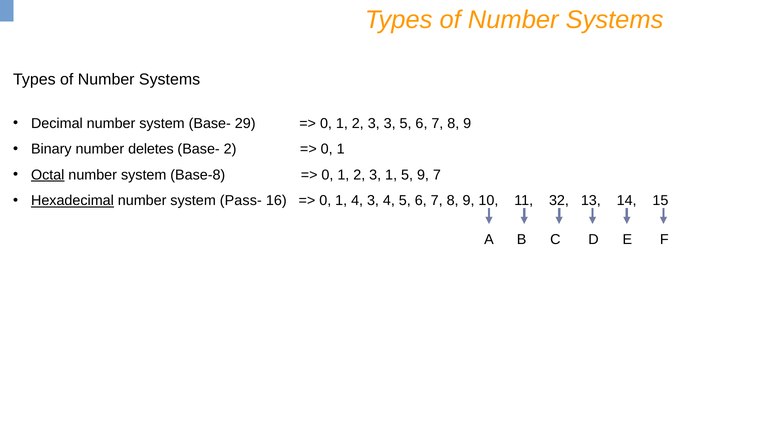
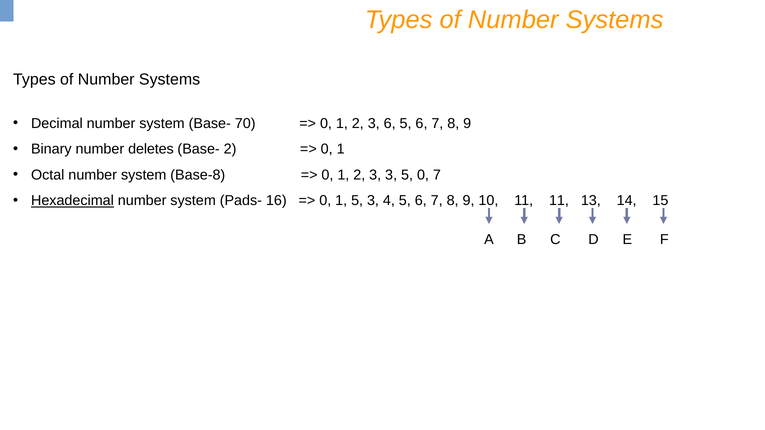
29: 29 -> 70 (245, 123)
3 3: 3 -> 6 (390, 123)
Octal underline: present -> none (48, 175)
3 1: 1 -> 3 (391, 175)
5 9: 9 -> 0 (423, 175)
Pass-: Pass- -> Pads- (241, 201)
1 4: 4 -> 5 (357, 201)
11 32: 32 -> 11 (559, 201)
